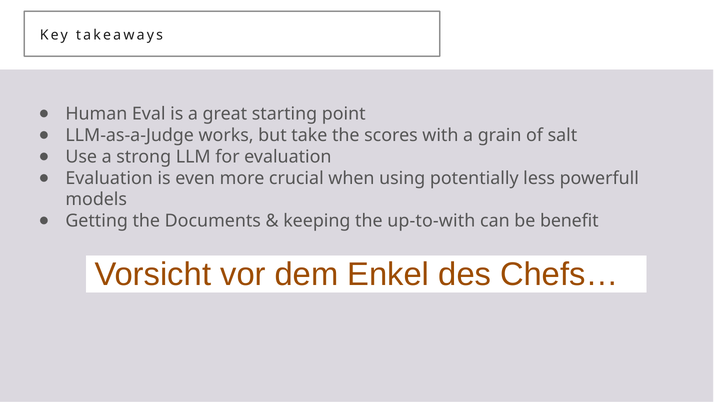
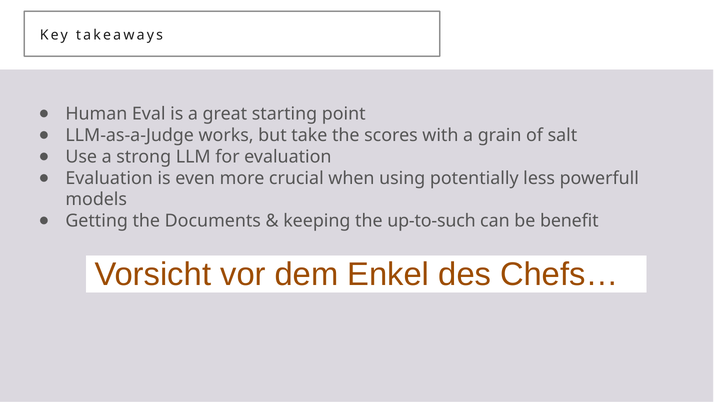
up-to-with: up-to-with -> up-to-such (431, 221)
